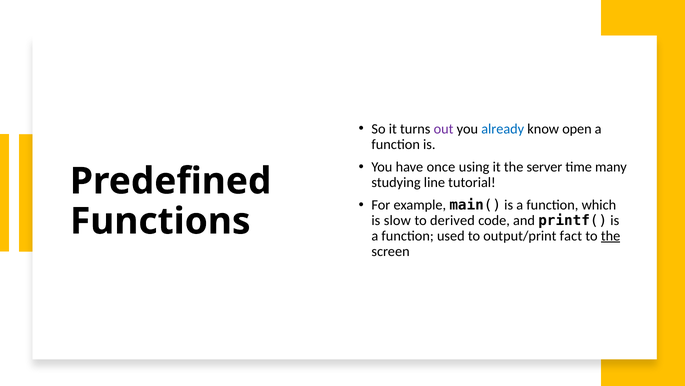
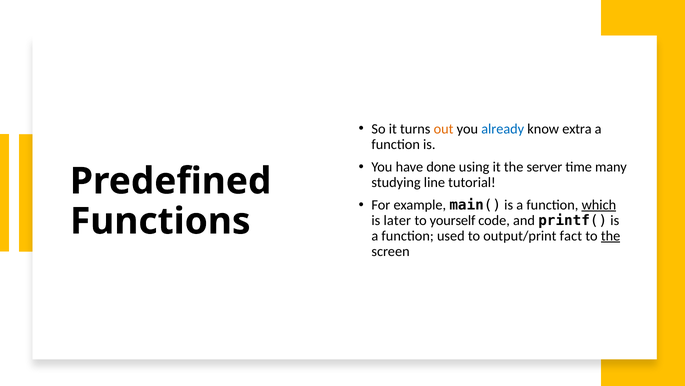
out colour: purple -> orange (444, 129)
open: open -> extra (577, 129)
once: once -> done (441, 167)
which underline: none -> present (599, 205)
slow: slow -> later (397, 220)
derived: derived -> yourself (453, 220)
